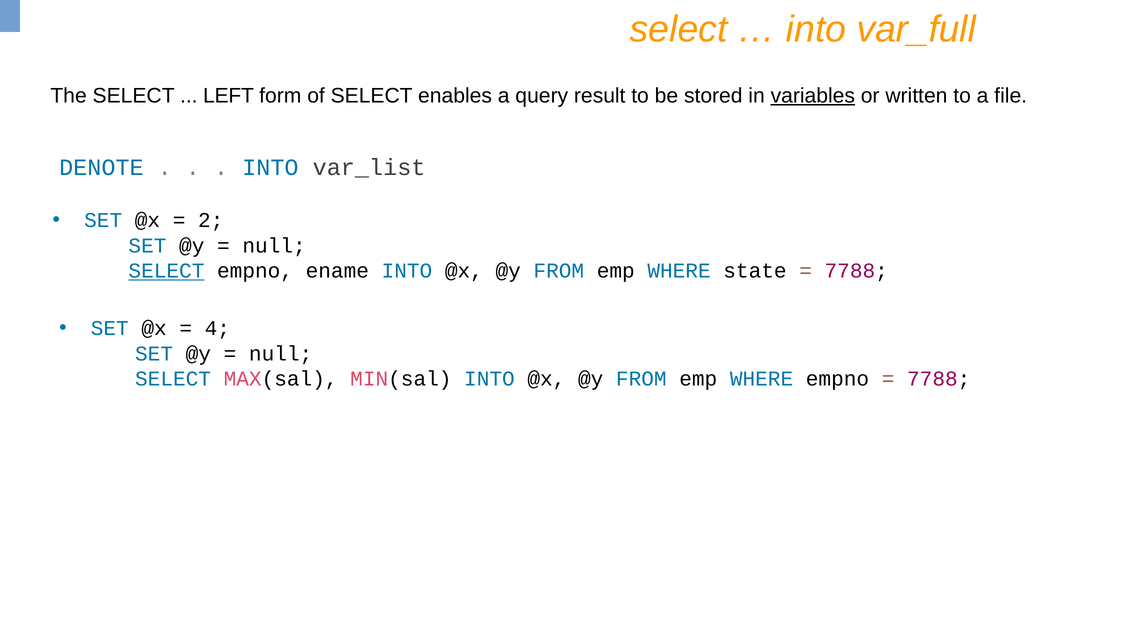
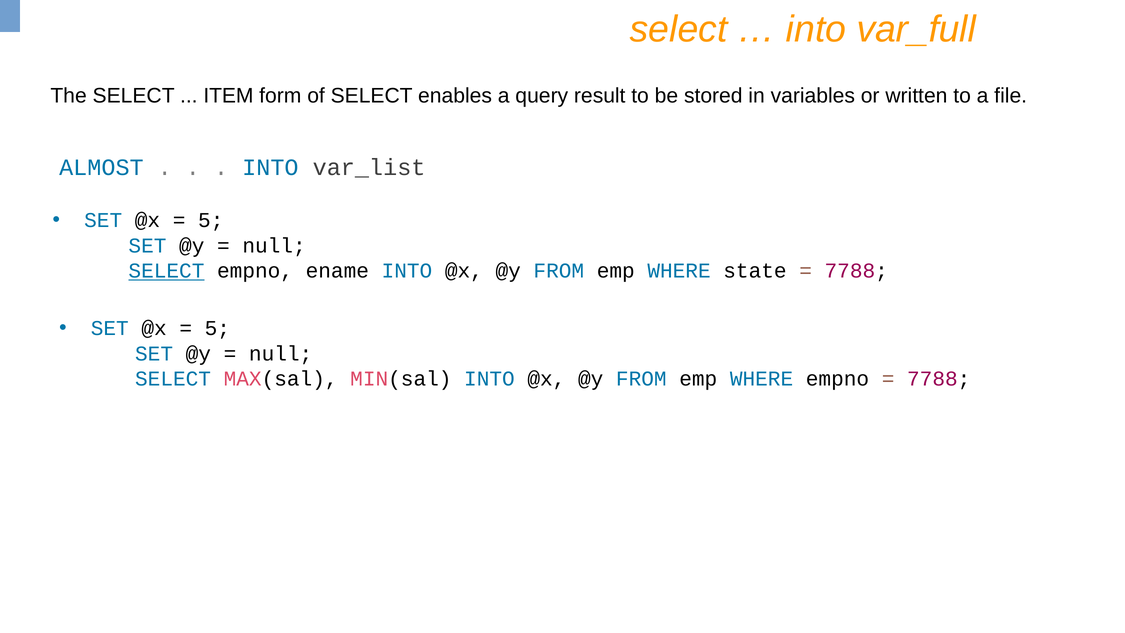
LEFT: LEFT -> ITEM (228, 96)
variables underline: present -> none (813, 96)
DENOTE: DENOTE -> ALMOST (101, 167)
2: 2 -> 5 (211, 220)
4: 4 -> 5 (217, 328)
